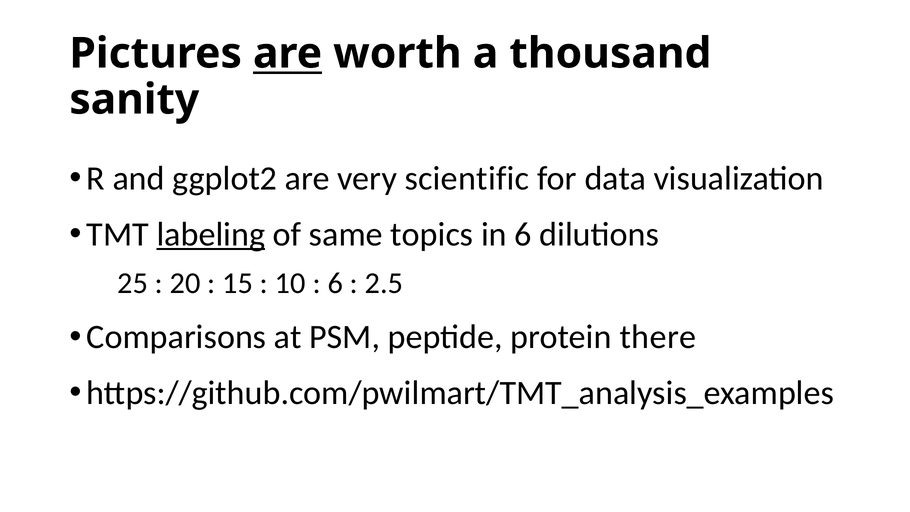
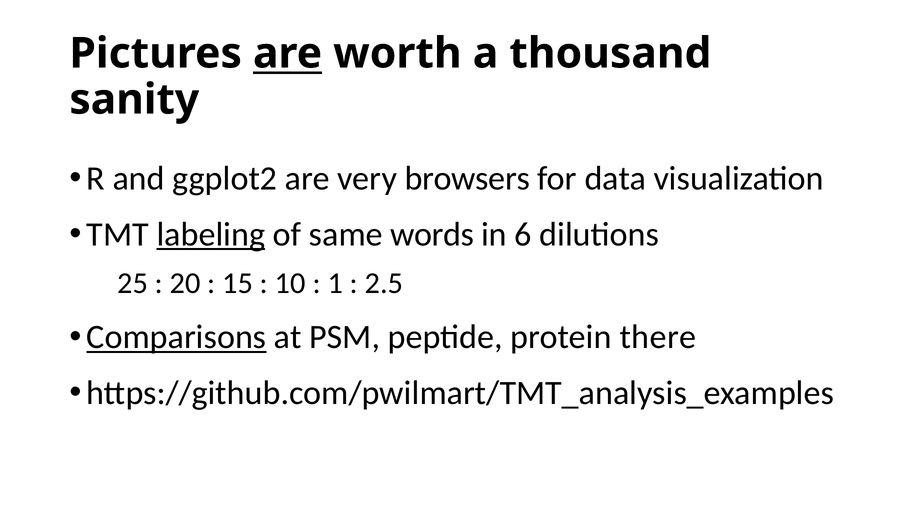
scientific: scientific -> browsers (467, 178)
topics: topics -> words (432, 234)
6: 6 -> 1 (335, 283)
Comparisons underline: none -> present (176, 337)
